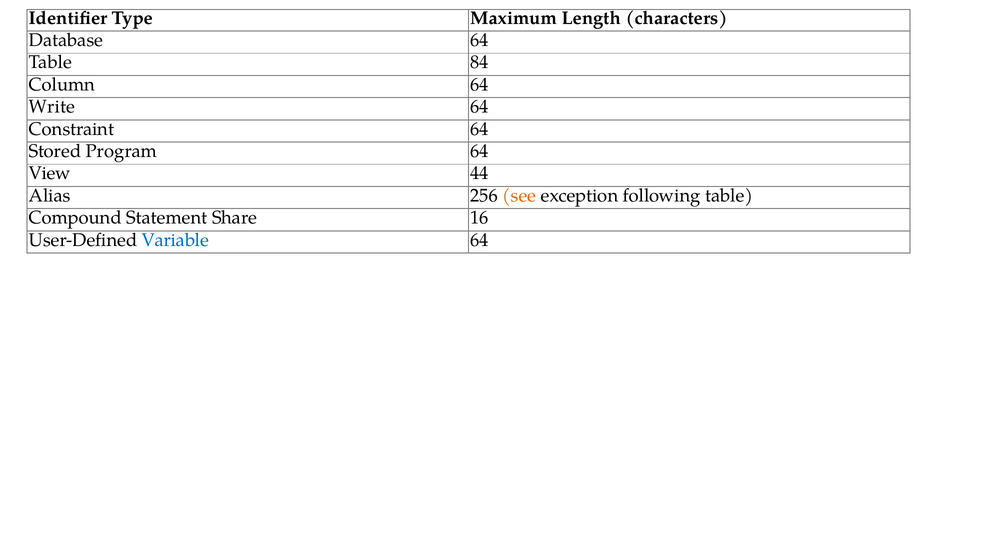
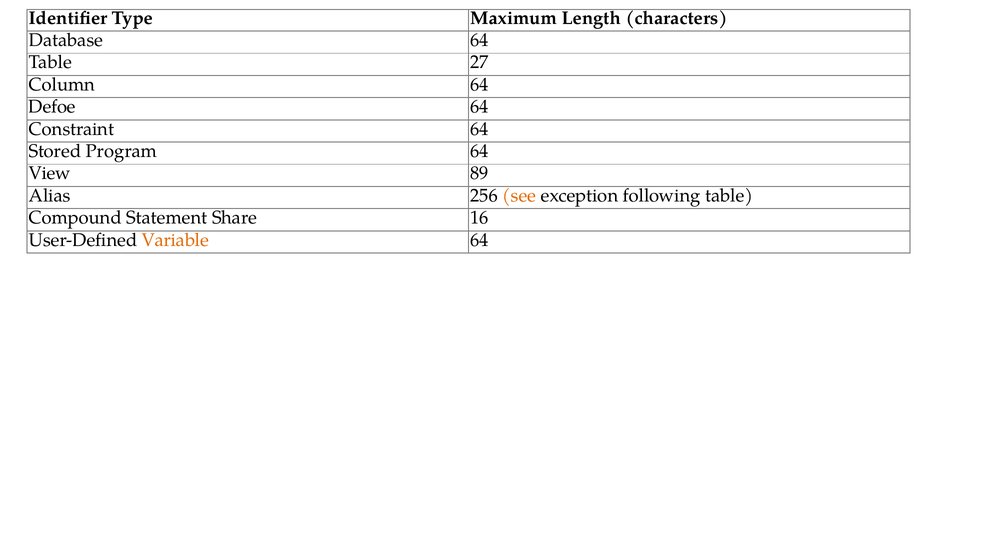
84: 84 -> 27 (479, 62)
Write: Write -> Defoe (52, 107)
44: 44 -> 89 (479, 173)
Variable colour: blue -> orange (175, 240)
